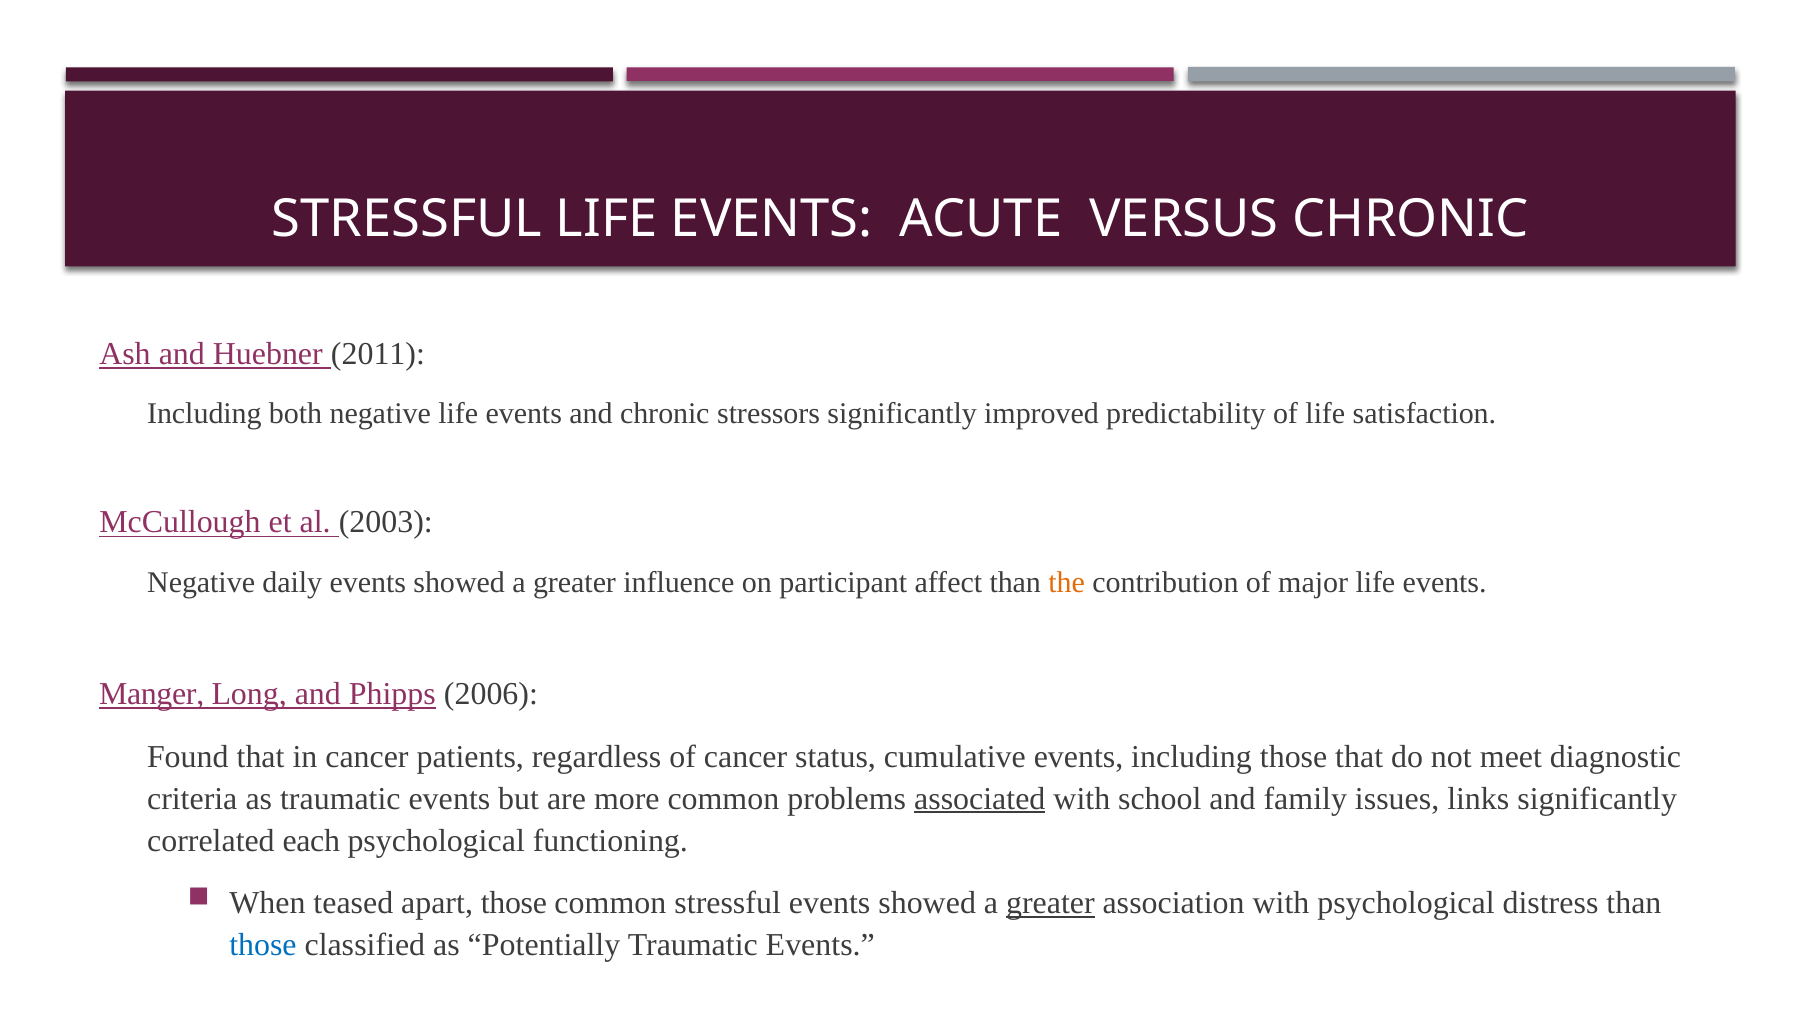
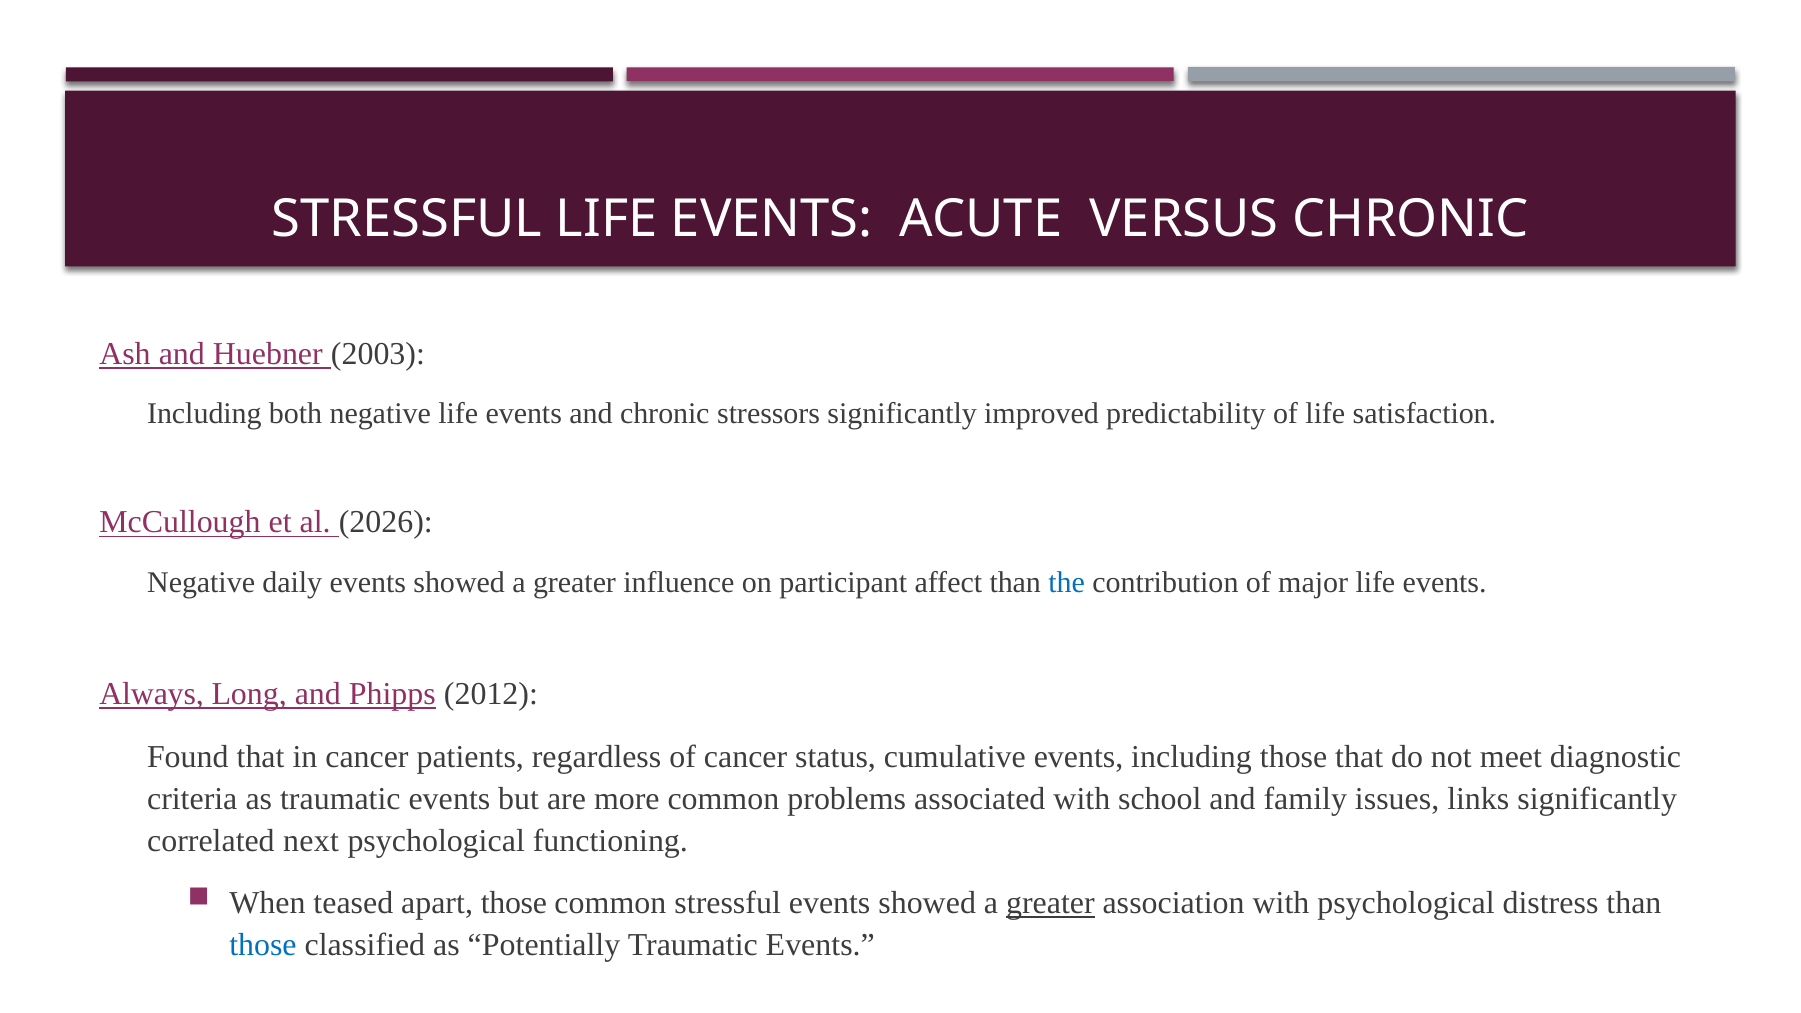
2011: 2011 -> 2003 (378, 354)
2003: 2003 -> 2026 (386, 522)
the colour: orange -> blue (1067, 583)
Manger: Manger -> Always (152, 694)
2006: 2006 -> 2012 (491, 694)
associated underline: present -> none (980, 799)
each: each -> next (311, 841)
